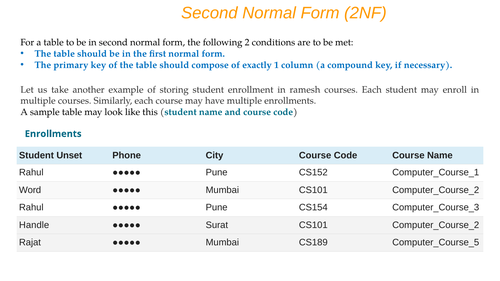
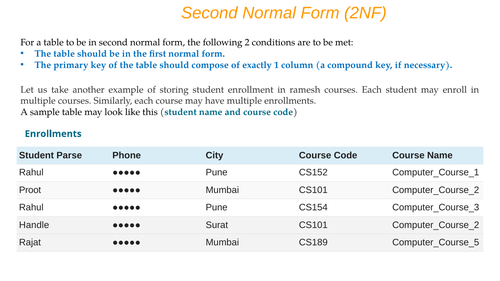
Unset: Unset -> Parse (69, 156)
Word: Word -> Proot (30, 190)
